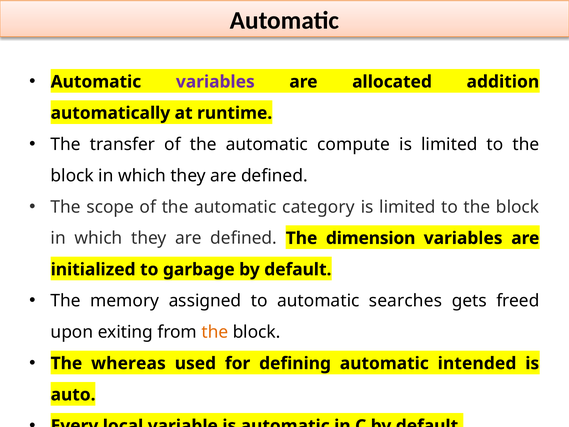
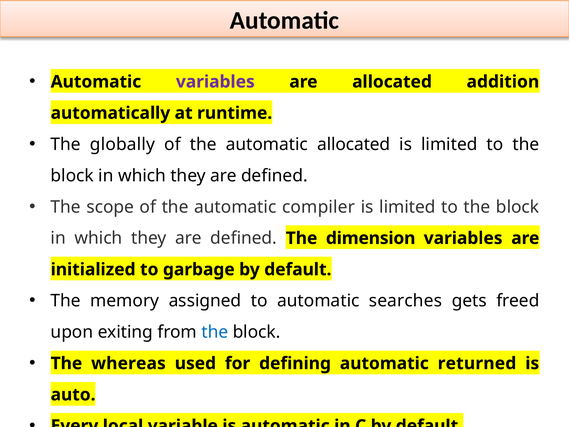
transfer: transfer -> globally (122, 144)
automatic compute: compute -> allocated (354, 144)
category: category -> compiler (319, 207)
the colour: orange -> blue (215, 332)
intended: intended -> returned (477, 363)
